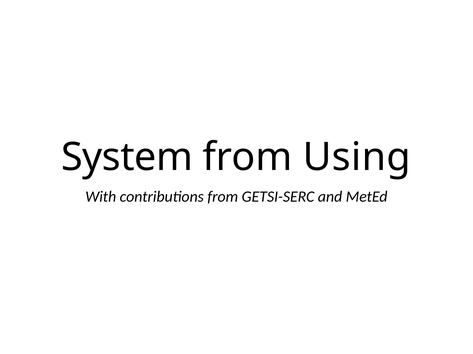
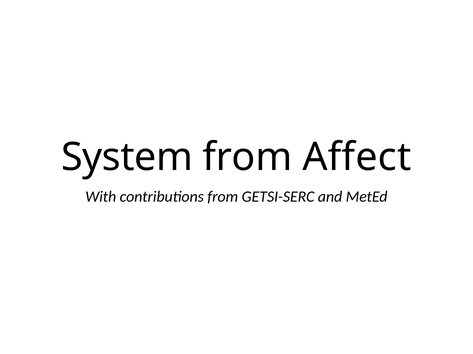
Using: Using -> Affect (357, 158)
